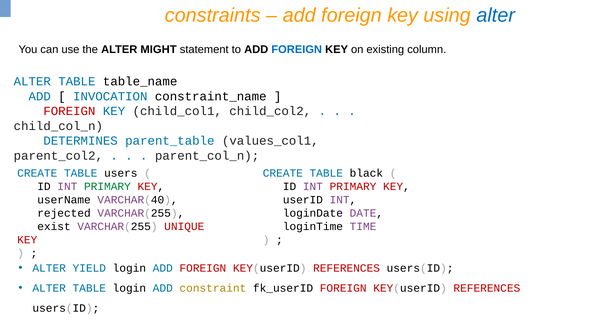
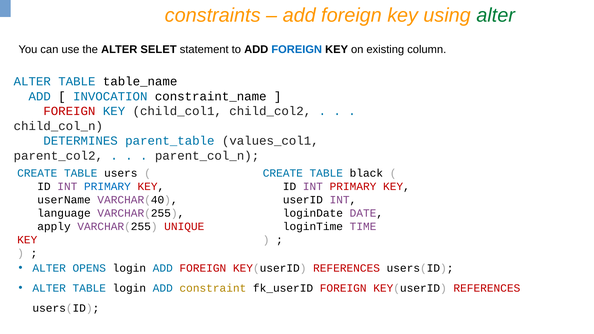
alter colour: blue -> green (496, 15)
MIGHT: MIGHT -> SELET (159, 49)
PRIMARY colour: green -> blue (107, 187)
rejected: rejected -> language (64, 213)
exist: exist -> apply (54, 227)
YIELD: YIELD -> OPENS (89, 268)
